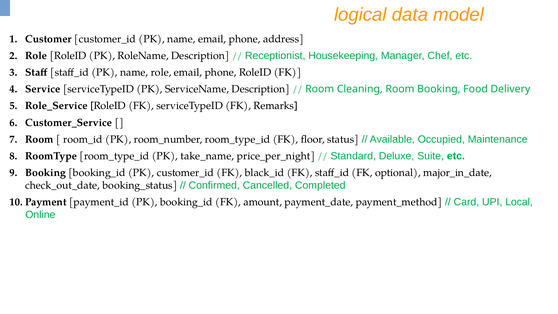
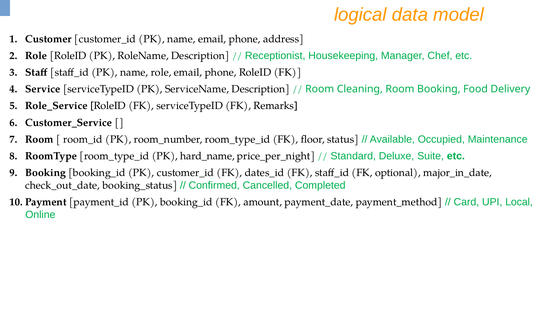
take_name: take_name -> hard_name (207, 156)
black_id: black_id -> dates_id (264, 173)
